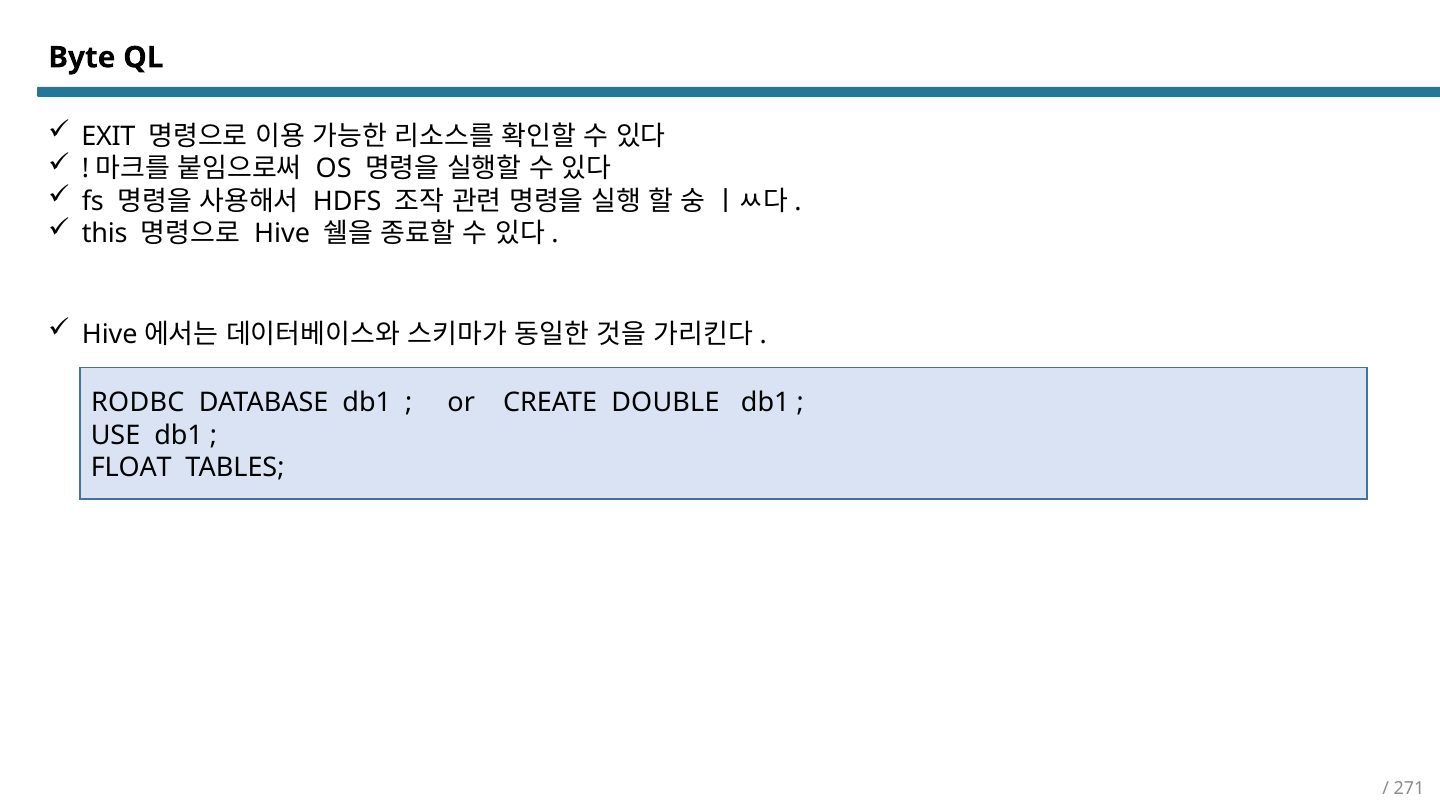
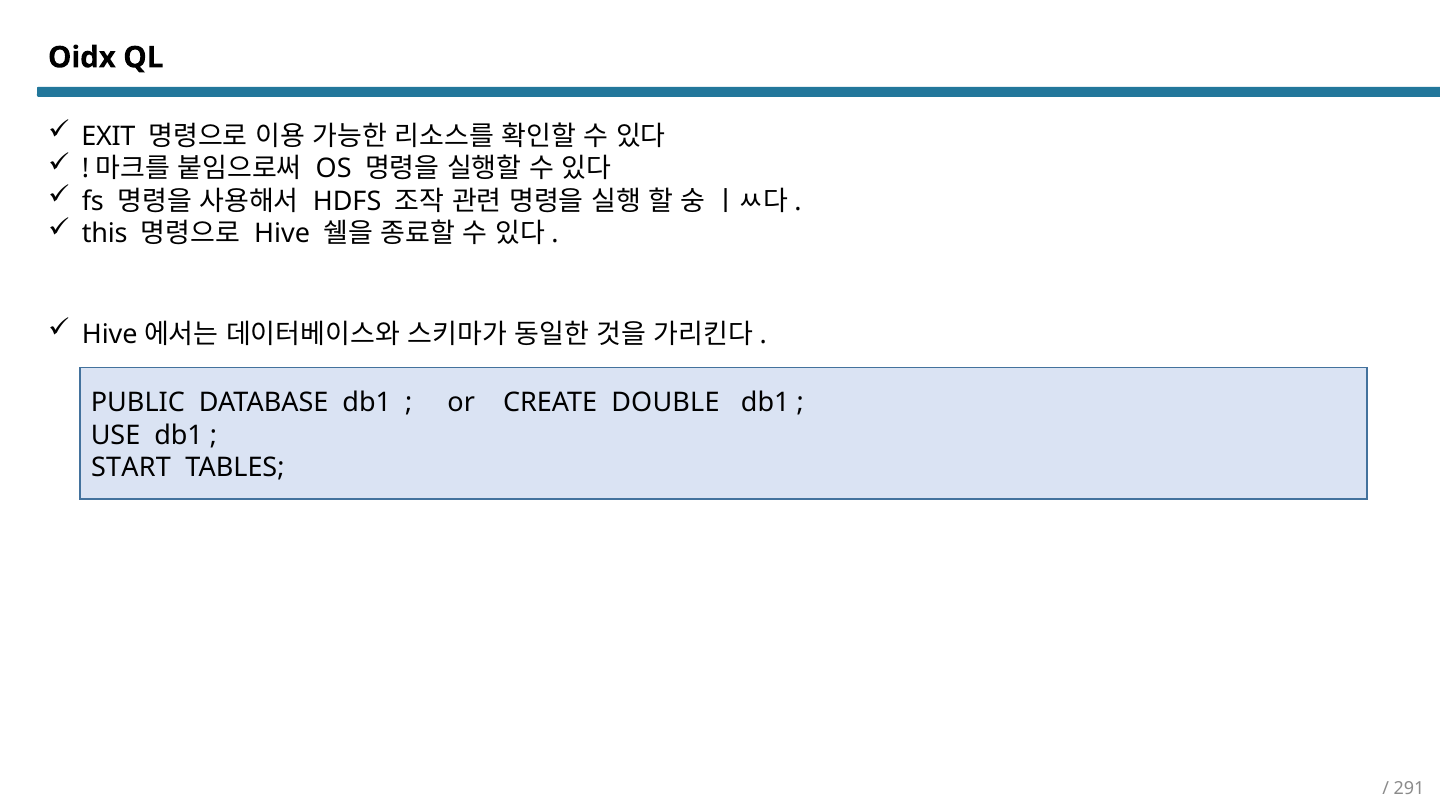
Byte: Byte -> Oidx (82, 57)
RODBC: RODBC -> PUBLIC (138, 403)
FLOAT: FLOAT -> START (131, 468)
271: 271 -> 291 (1409, 789)
